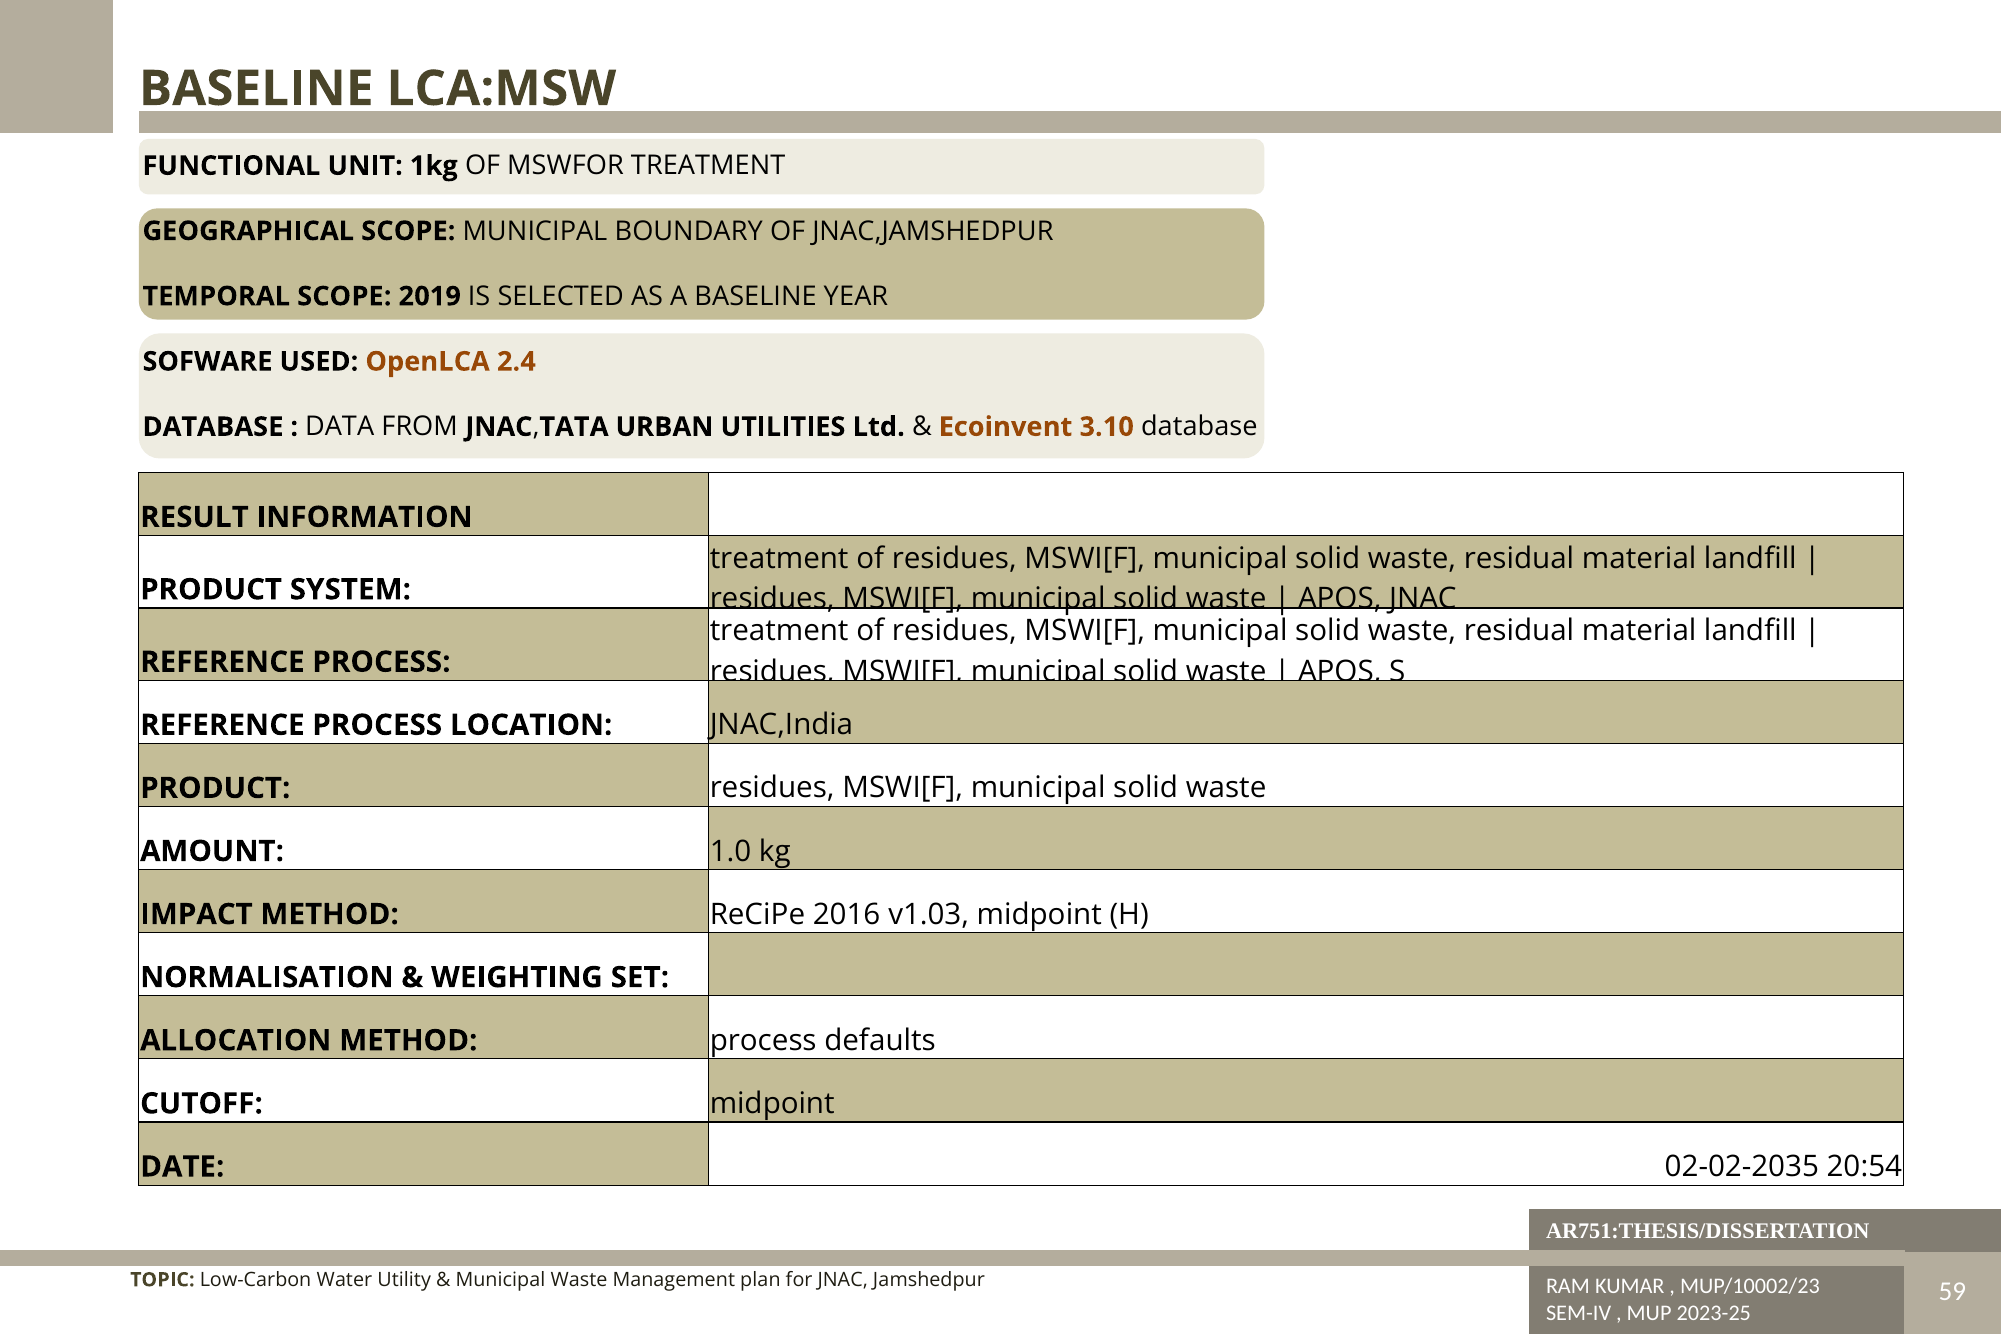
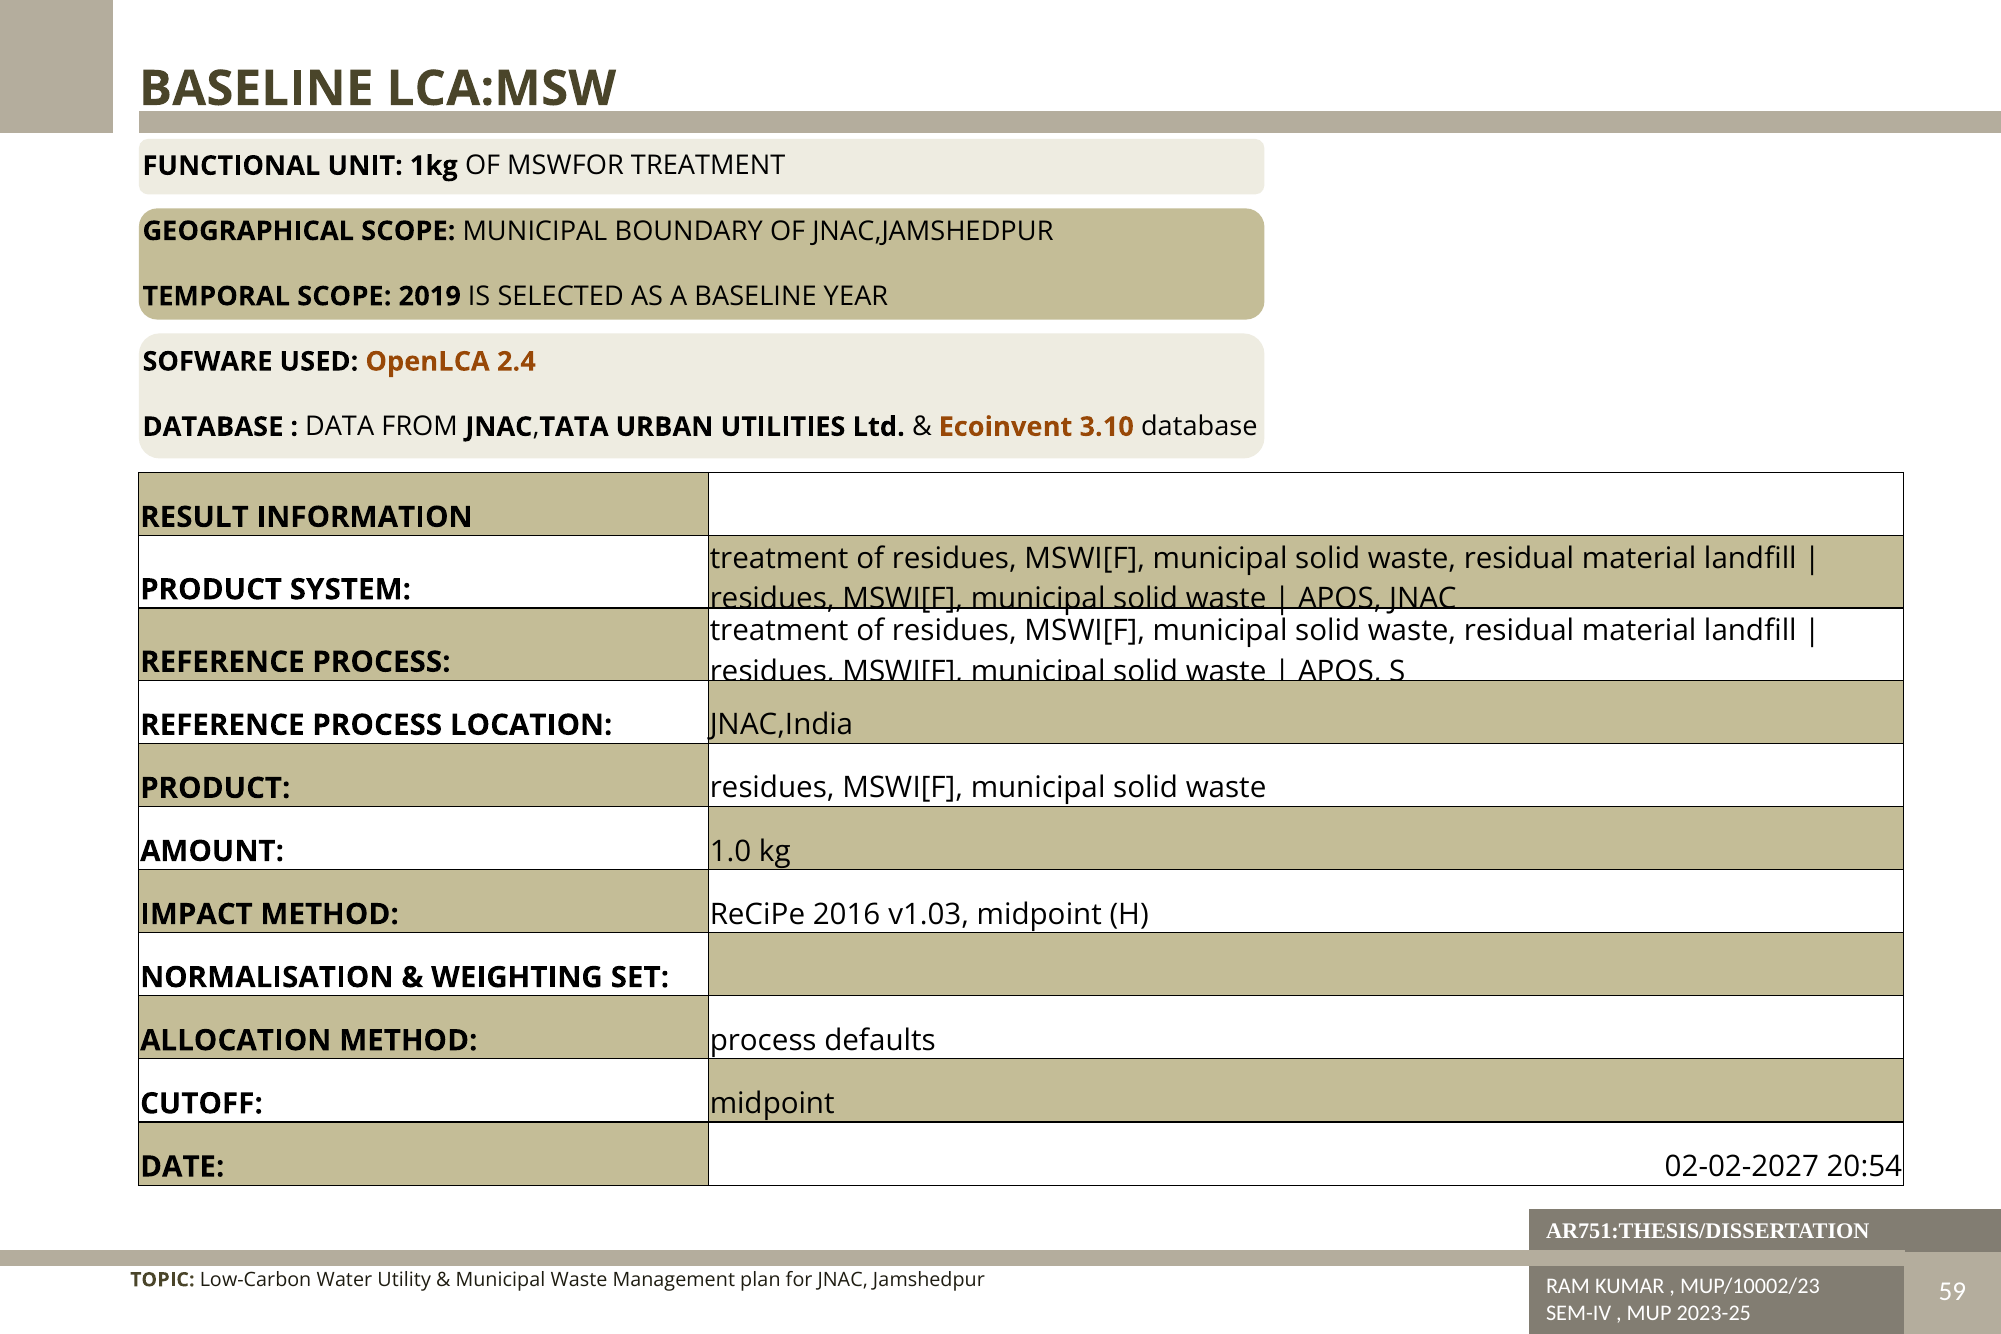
02-02-2035: 02-02-2035 -> 02-02-2027 (1742, 1167)
